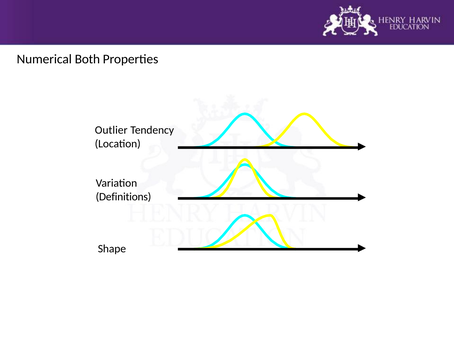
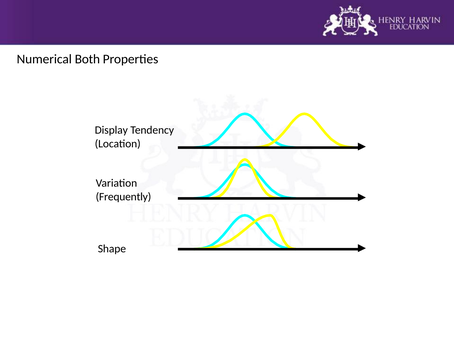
Outlier: Outlier -> Display (111, 130)
Definitions: Definitions -> Frequently (123, 197)
